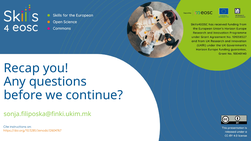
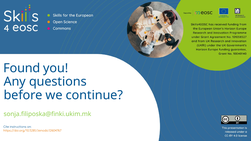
Recap: Recap -> Found (22, 68)
